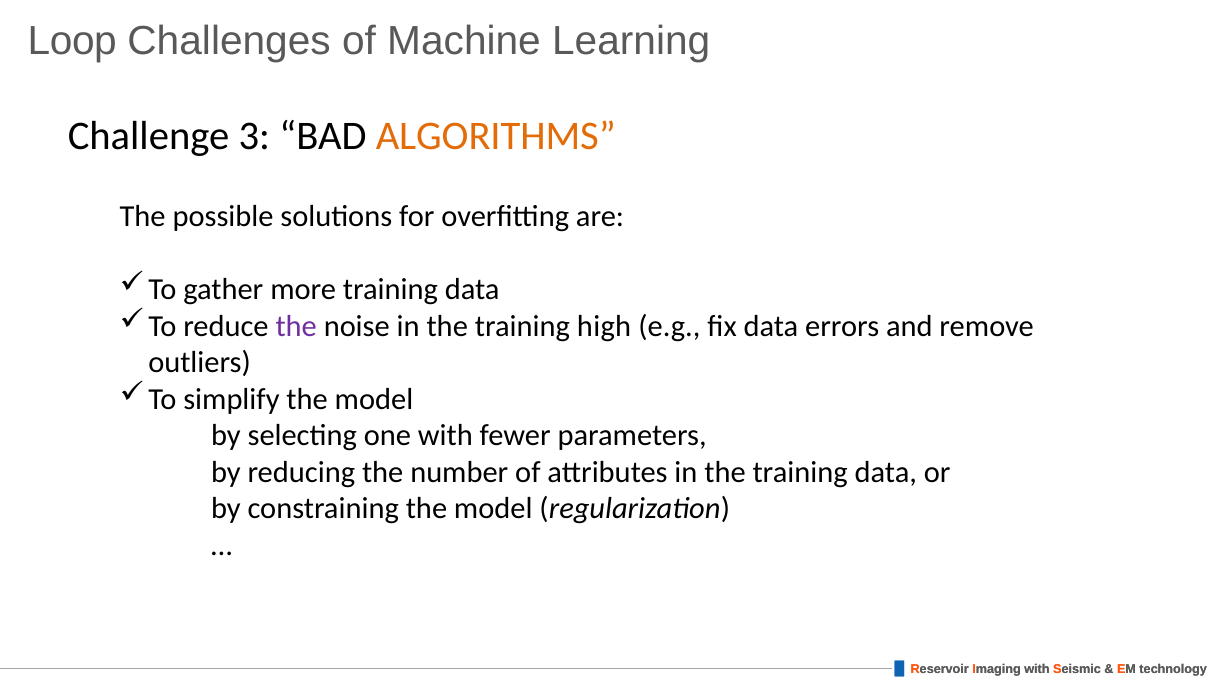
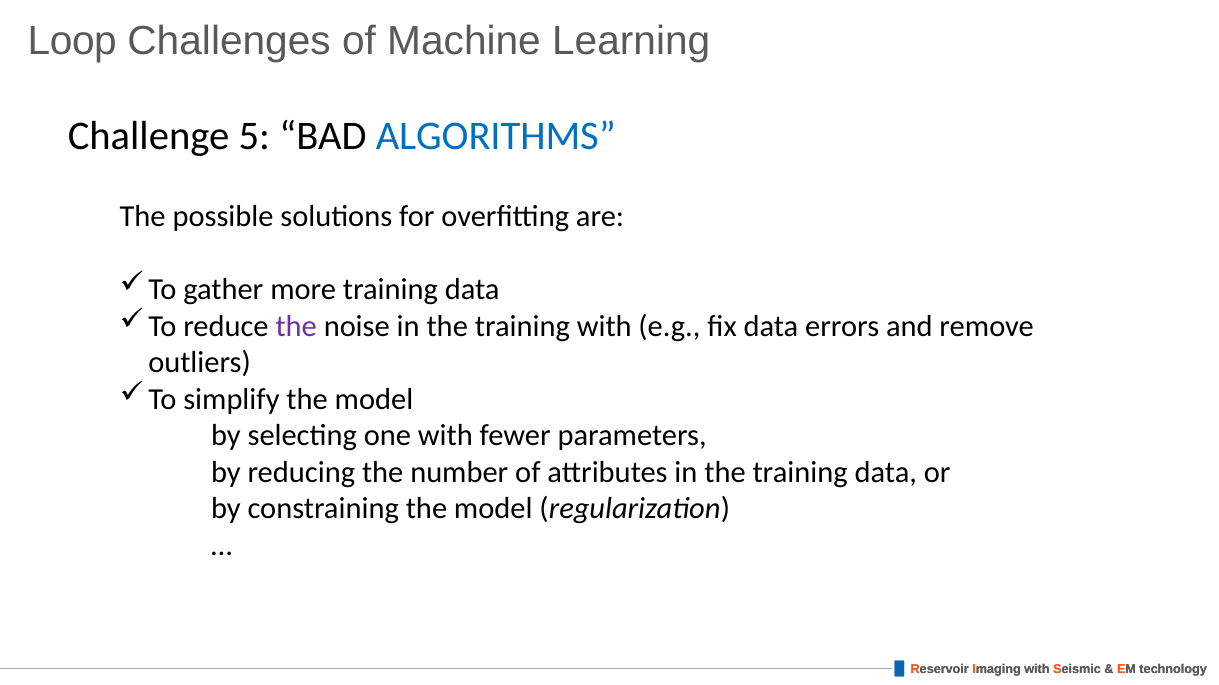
3: 3 -> 5 (254, 136)
ALGORITHMS colour: orange -> blue (496, 136)
training high: high -> with (604, 327)
